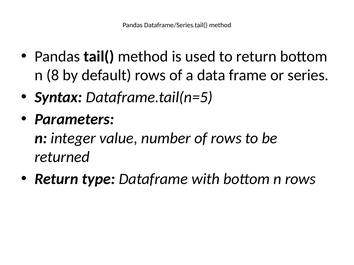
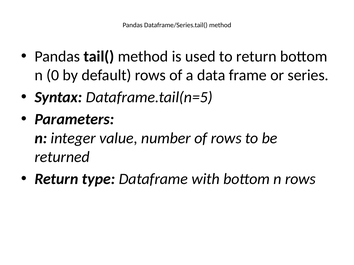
8: 8 -> 0 (53, 75)
